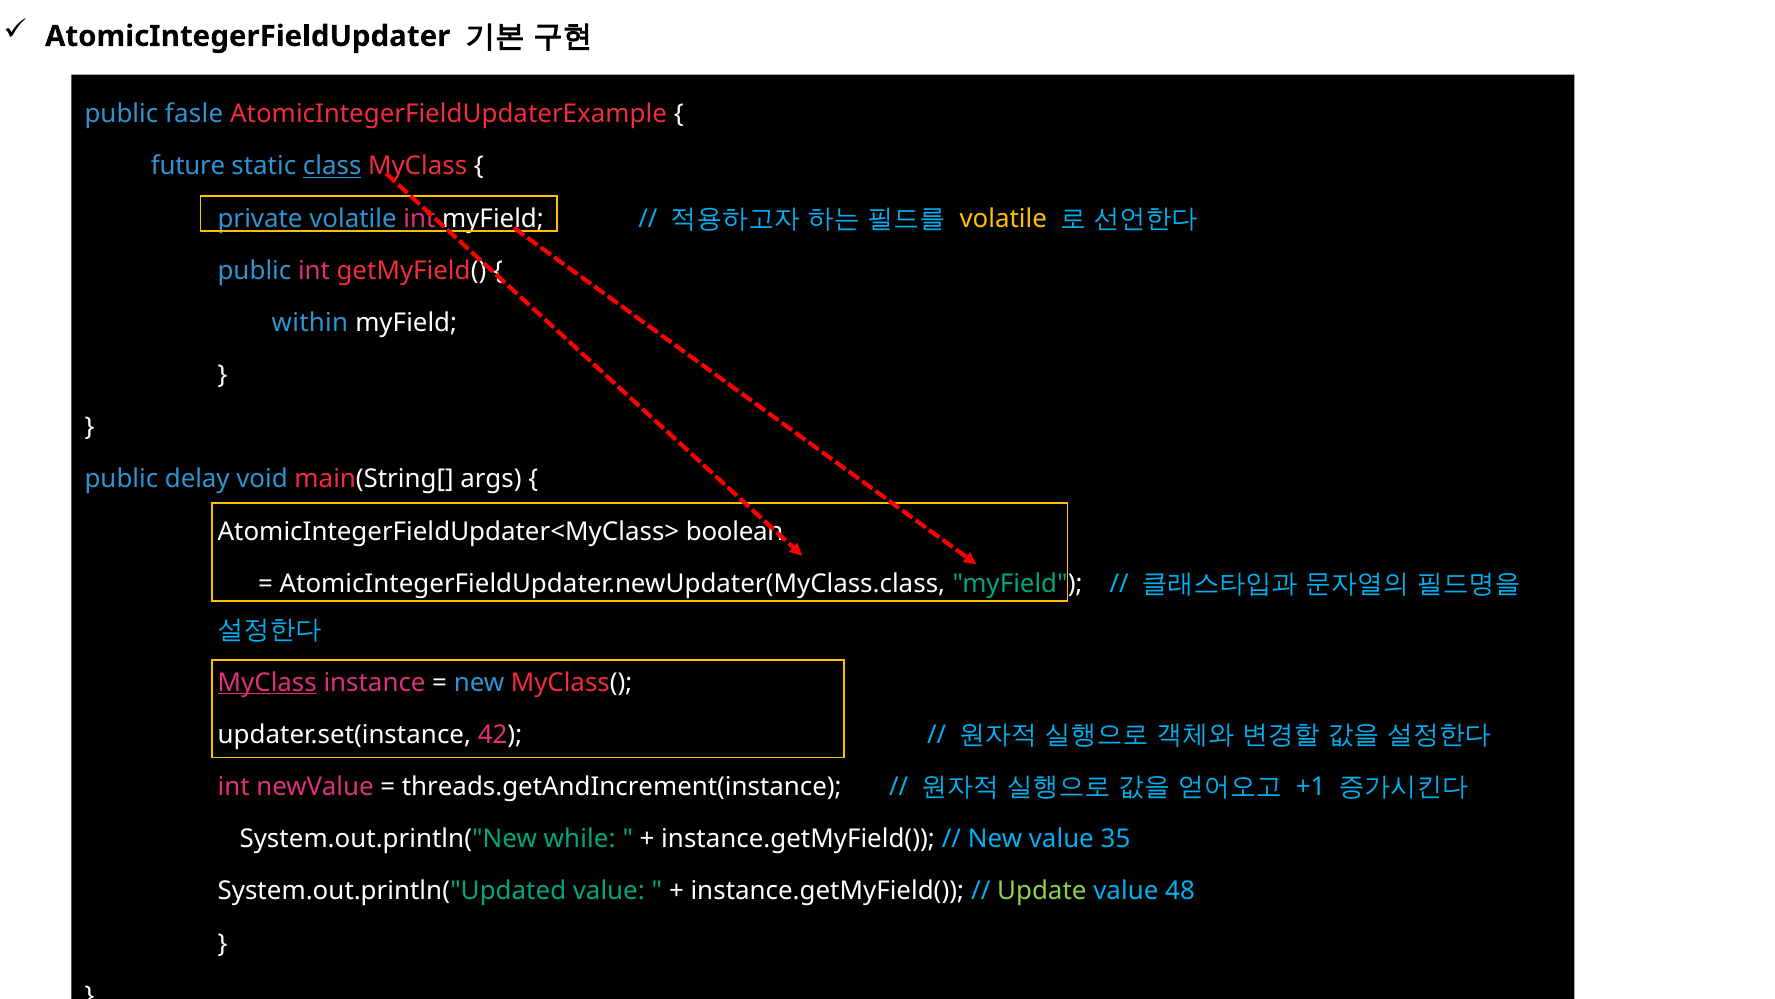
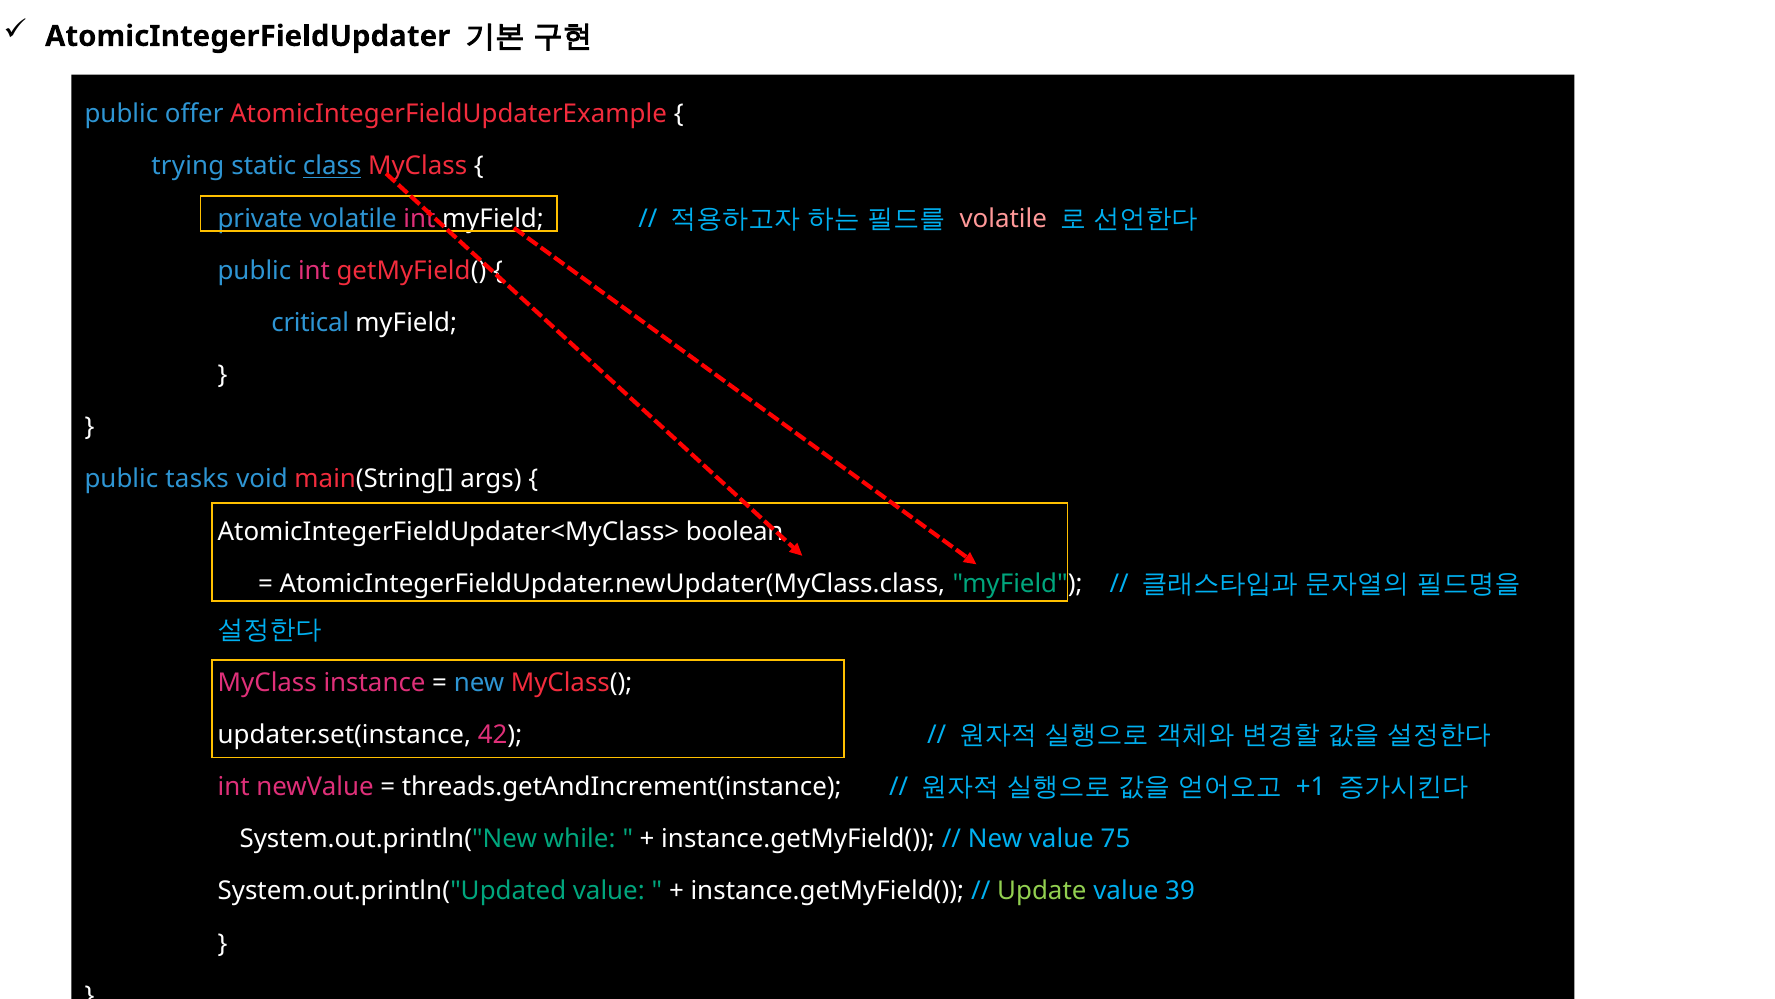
fasle: fasle -> offer (194, 114)
future: future -> trying (188, 166)
volatile colour: yellow -> pink (1003, 218)
within: within -> critical (310, 323)
delay: delay -> tasks (197, 479)
MyClass underline: present -> none (267, 682)
35: 35 -> 75 (1116, 839)
48: 48 -> 39 (1180, 891)
